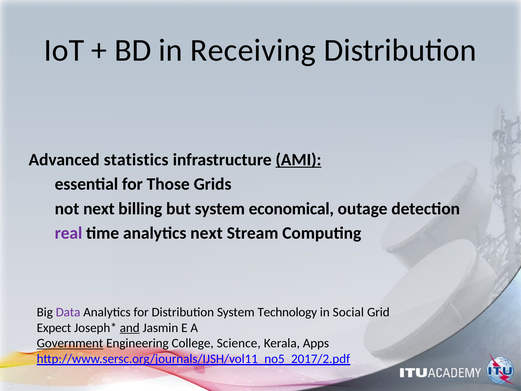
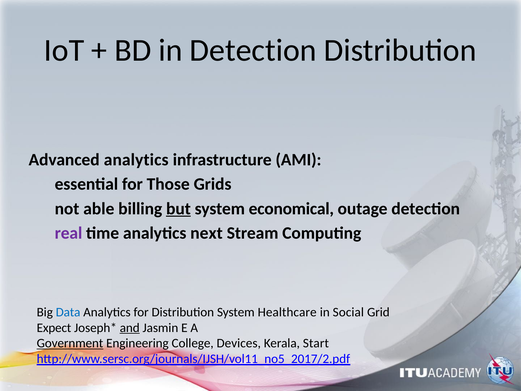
in Receiving: Receiving -> Detection (253, 50)
Advanced statistics: statistics -> analytics (136, 160)
AMI underline: present -> none (298, 160)
not next: next -> able (99, 209)
but underline: none -> present (178, 209)
Data colour: purple -> blue (68, 312)
Technology: Technology -> Healthcare (287, 312)
Science: Science -> Devices (239, 343)
Apps: Apps -> Start (316, 343)
